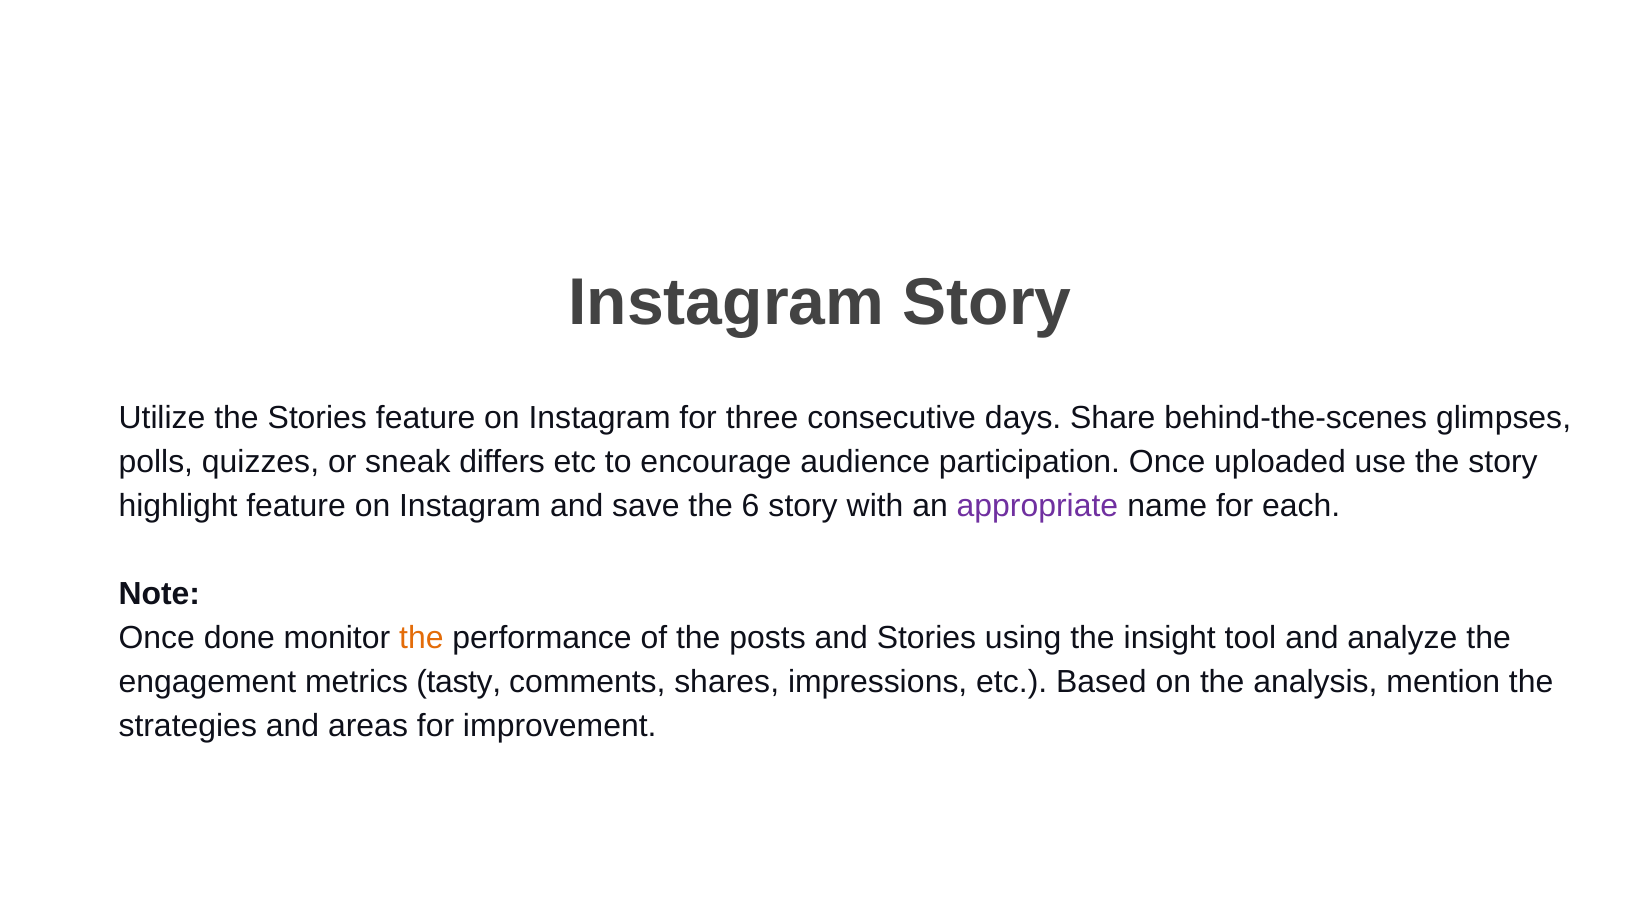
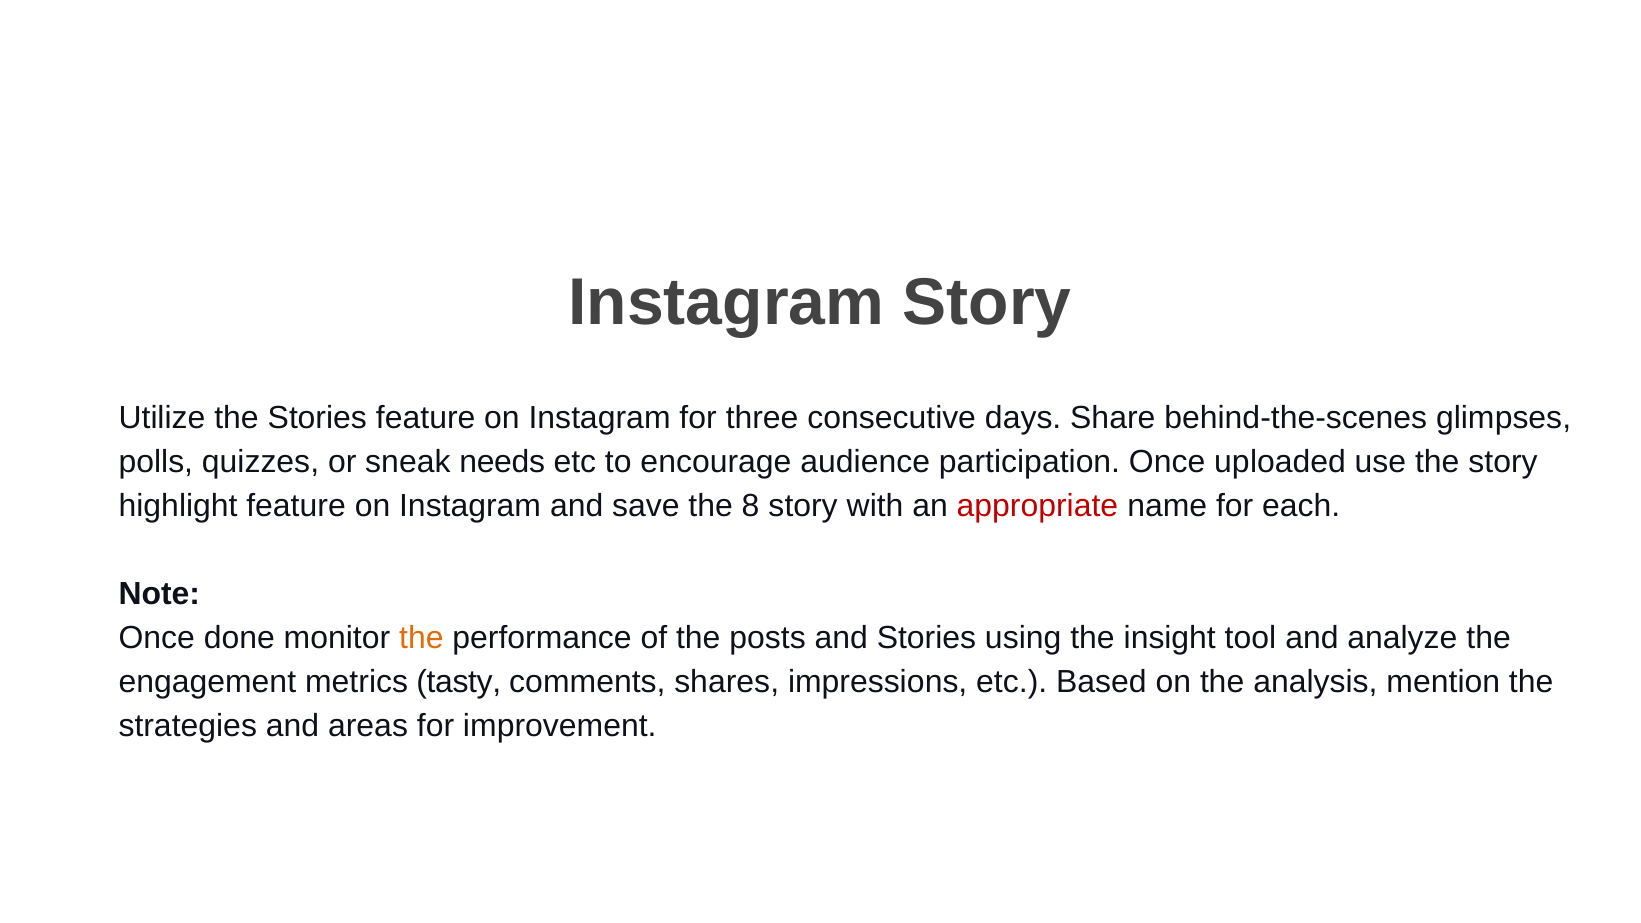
differs: differs -> needs (502, 462)
6: 6 -> 8 (751, 506)
appropriate colour: purple -> red (1037, 506)
